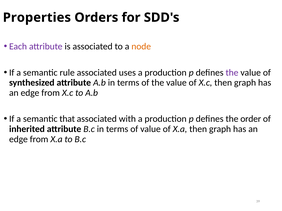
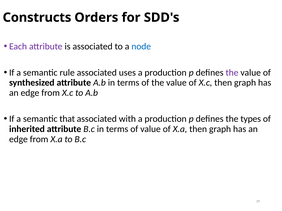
Properties: Properties -> Constructs (37, 18)
node colour: orange -> blue (141, 47)
order: order -> types (251, 119)
